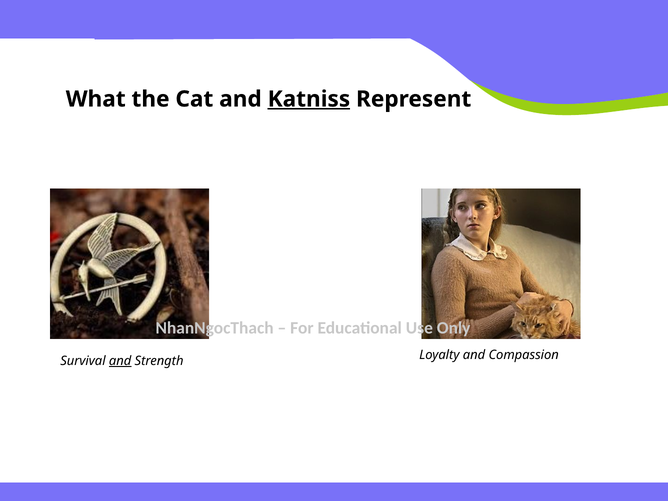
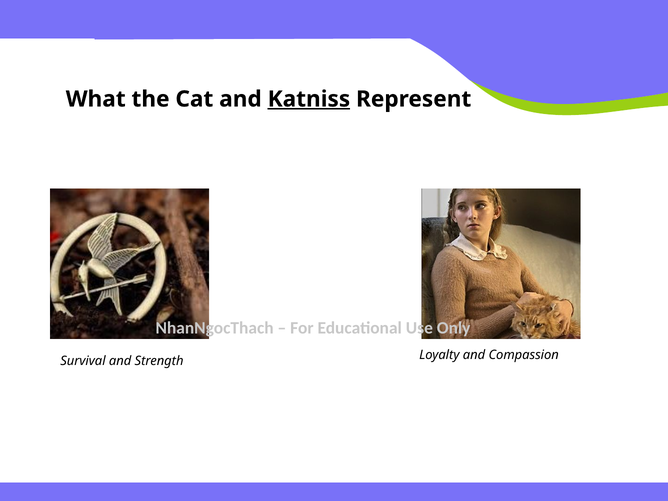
and underline: present -> none (120, 361)
